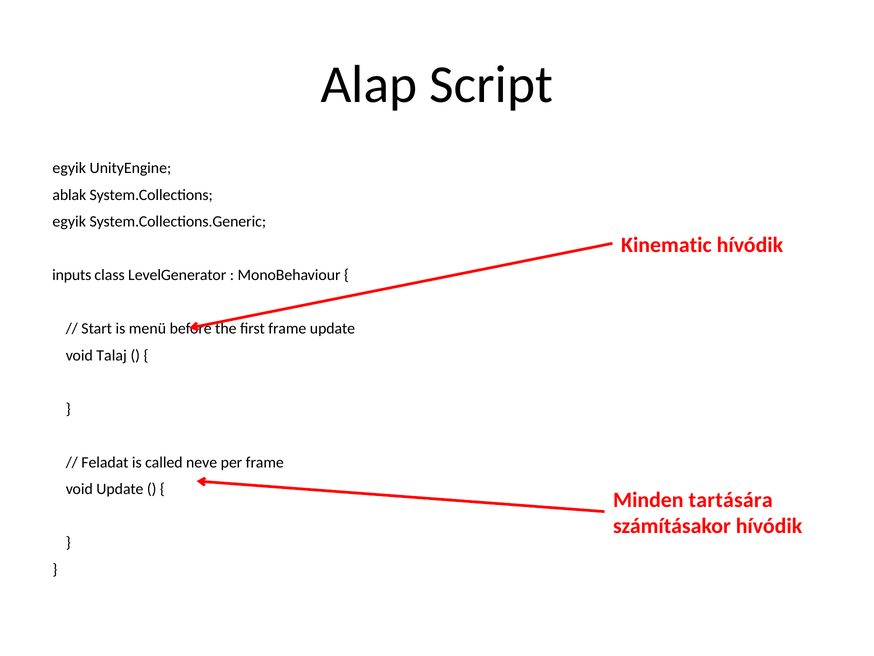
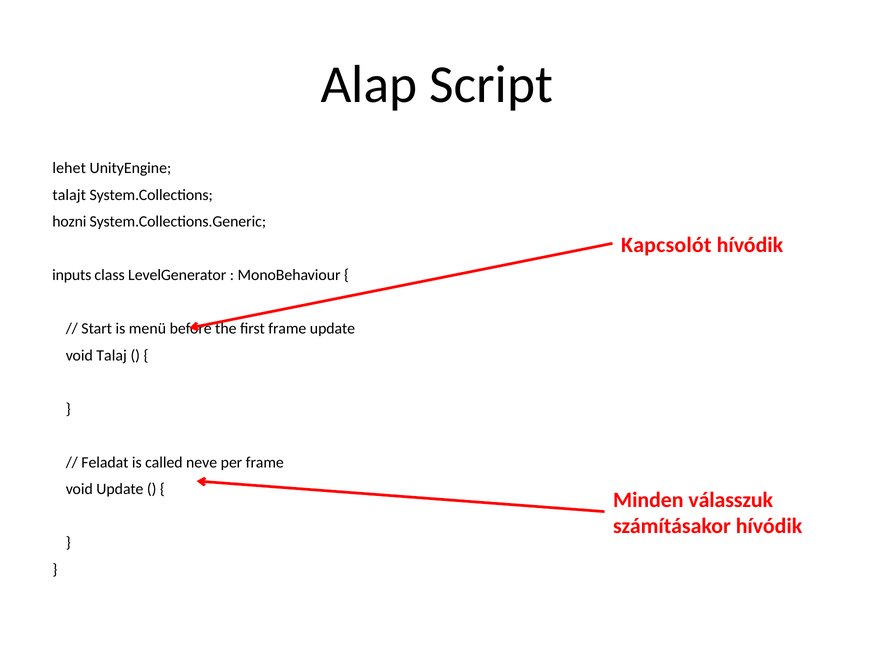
egyik: egyik -> lehet (69, 168)
ablak: ablak -> talajt (69, 195)
egyik: egyik -> hozni (69, 221)
Kinematic: Kinematic -> Kapcsolót (666, 245)
tartására: tartására -> válasszuk (731, 500)
